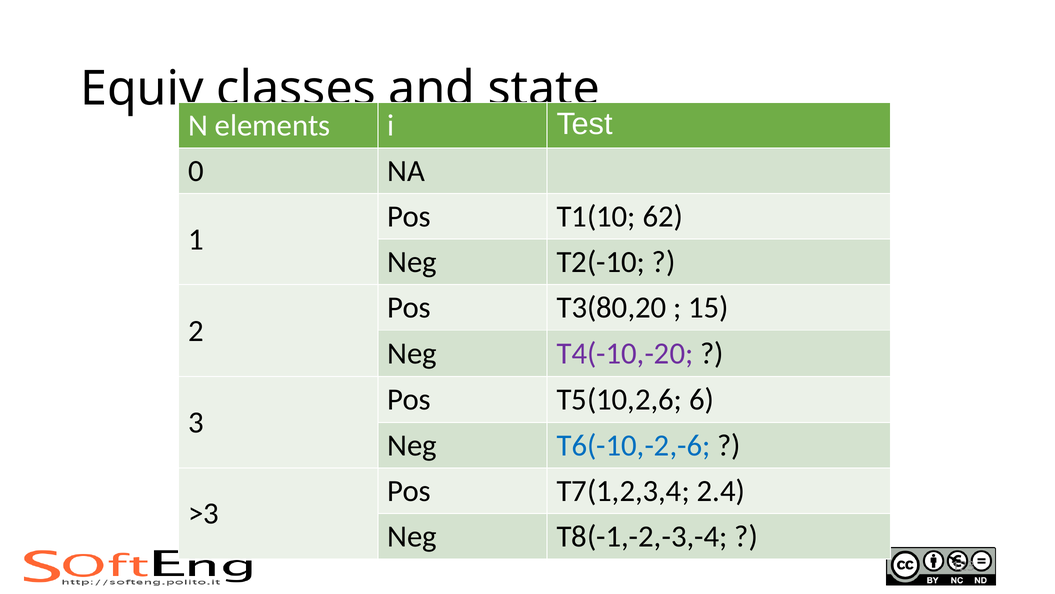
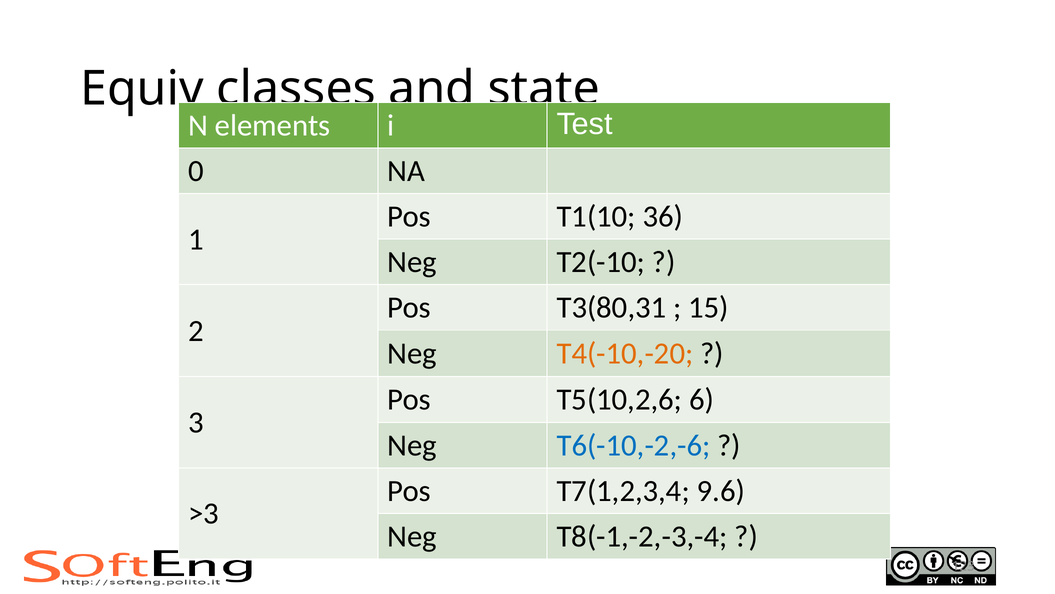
62: 62 -> 36 (663, 216)
T3(80,20: T3(80,20 -> T3(80,31 (611, 307)
T4(-10,-20 colour: purple -> orange (625, 353)
2.4: 2.4 -> 9.6 (721, 491)
